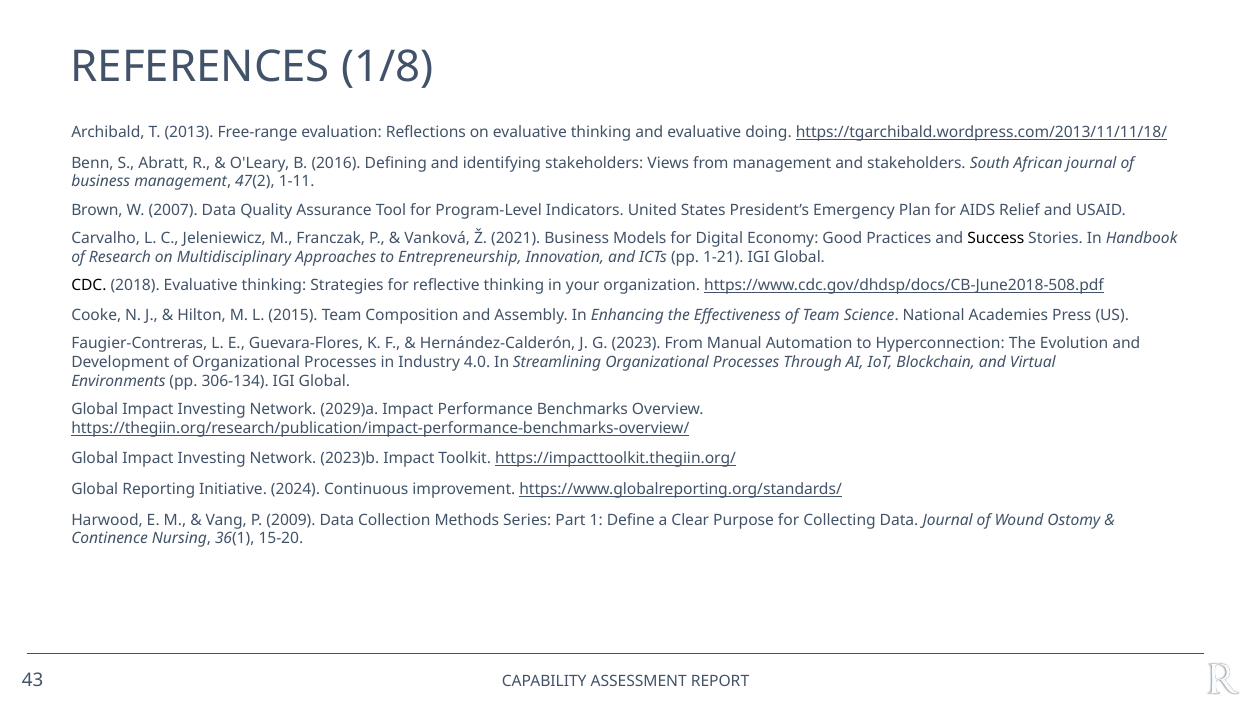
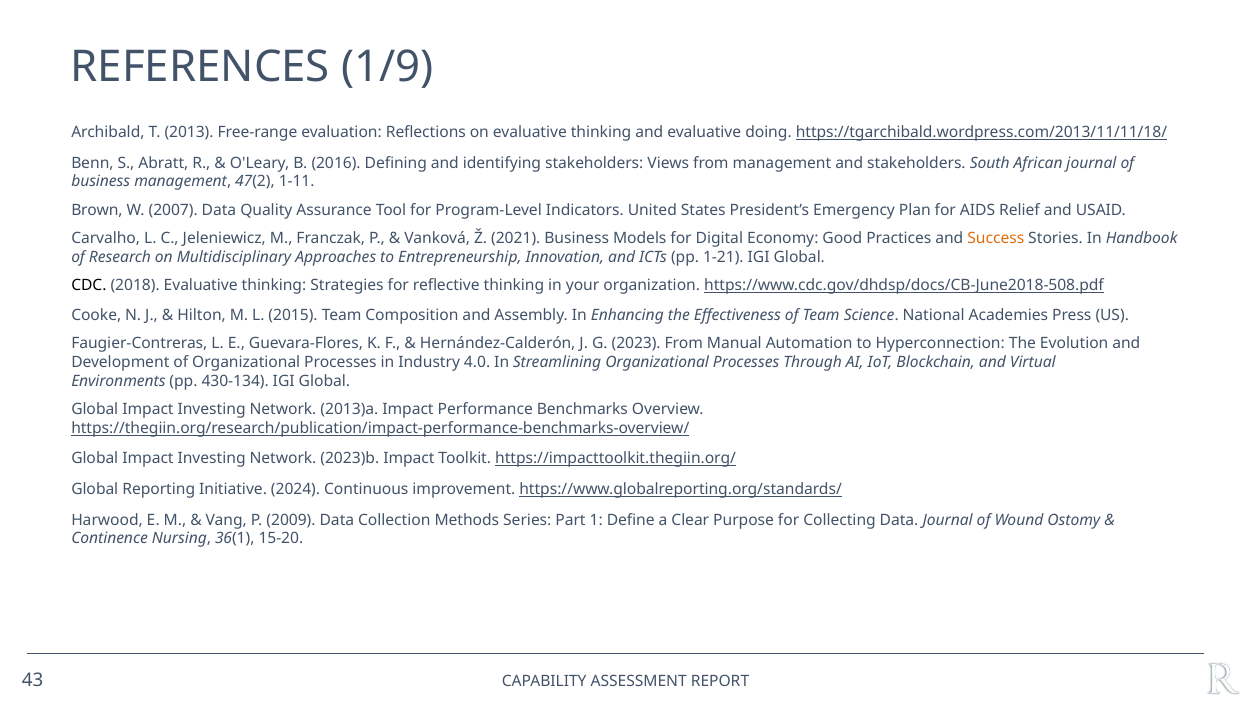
1/8: 1/8 -> 1/9 (388, 67)
Success colour: black -> orange (996, 238)
306-134: 306-134 -> 430-134 (235, 382)
2029)a: 2029)a -> 2013)a (349, 410)
